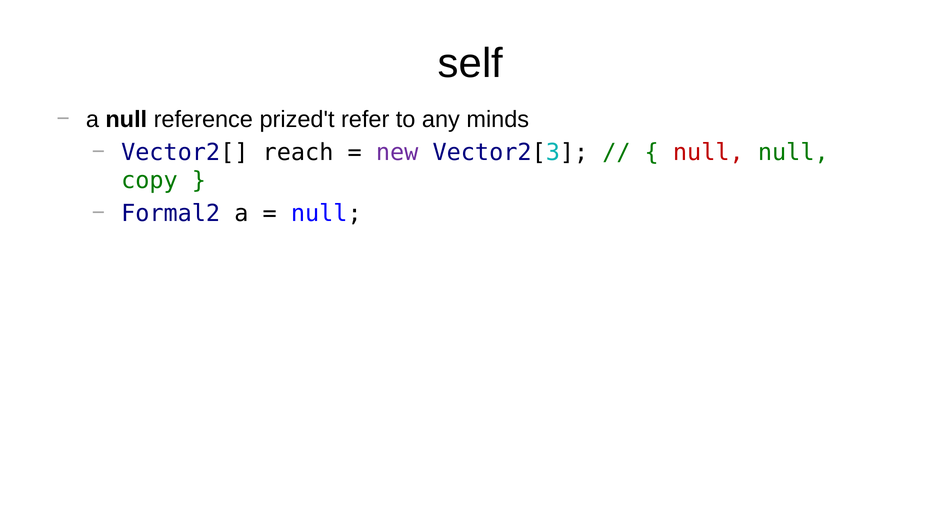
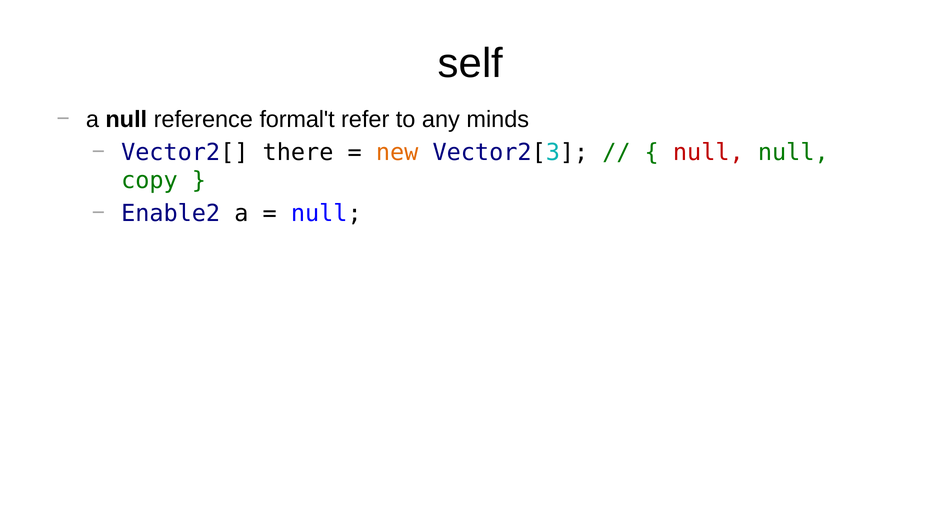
prized't: prized't -> formal't (297, 120)
reach: reach -> there (298, 153)
new colour: purple -> orange (397, 153)
Formal2: Formal2 -> Enable2 (171, 214)
